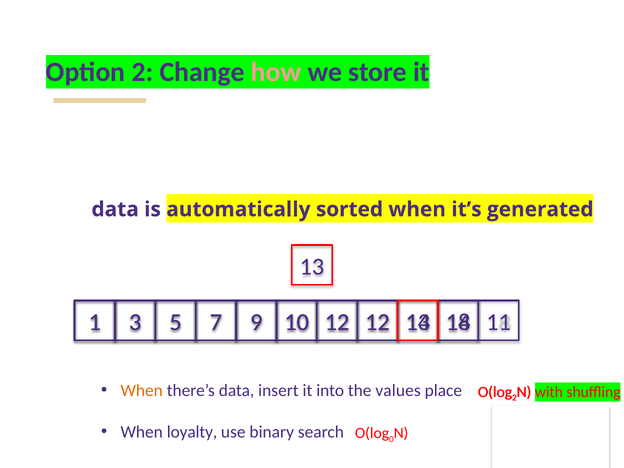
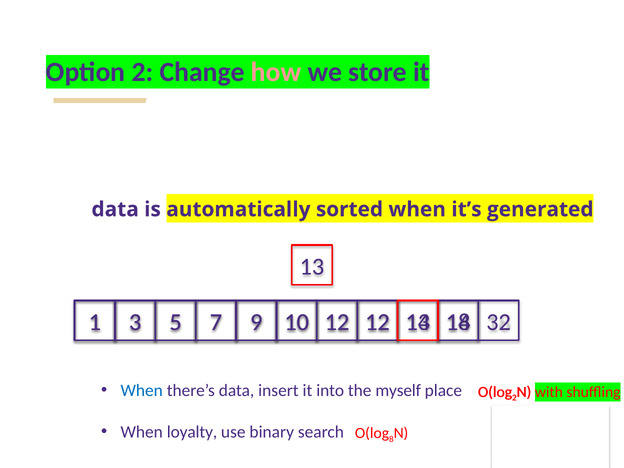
11: 11 -> 32 (499, 322)
When colour: orange -> blue (142, 390)
values: values -> myself (398, 390)
0: 0 -> 8 (391, 439)
